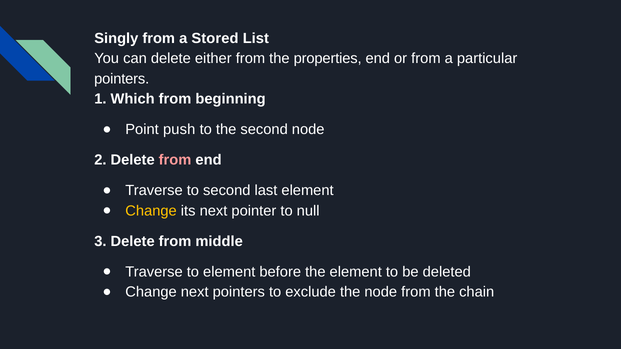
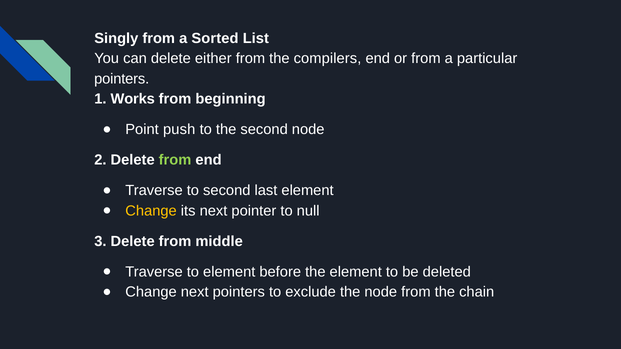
Stored: Stored -> Sorted (215, 38)
properties: properties -> compilers (328, 59)
Which: Which -> Works (133, 99)
from colour: pink -> light green (175, 160)
